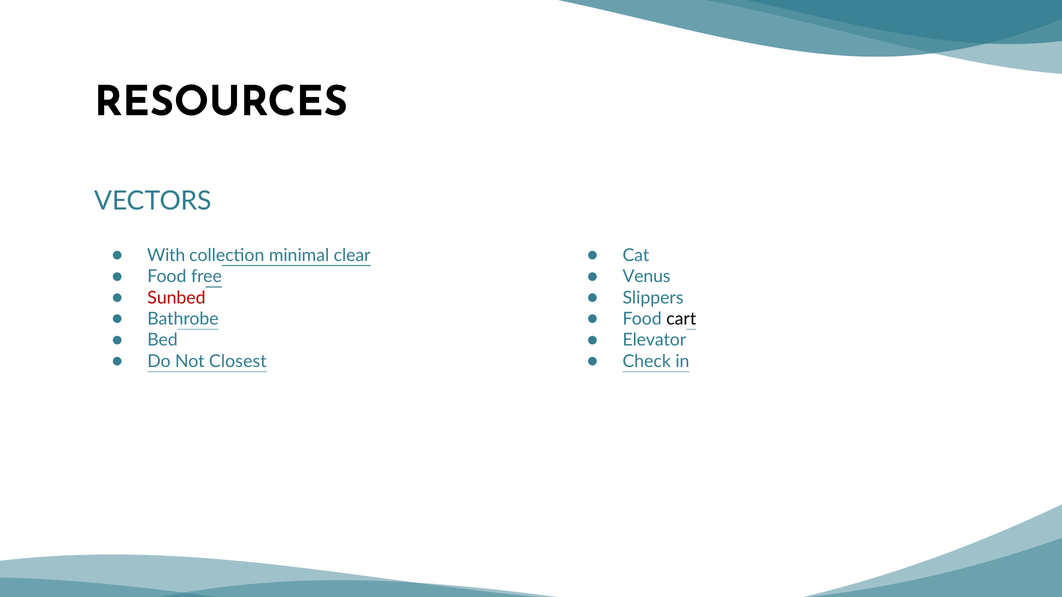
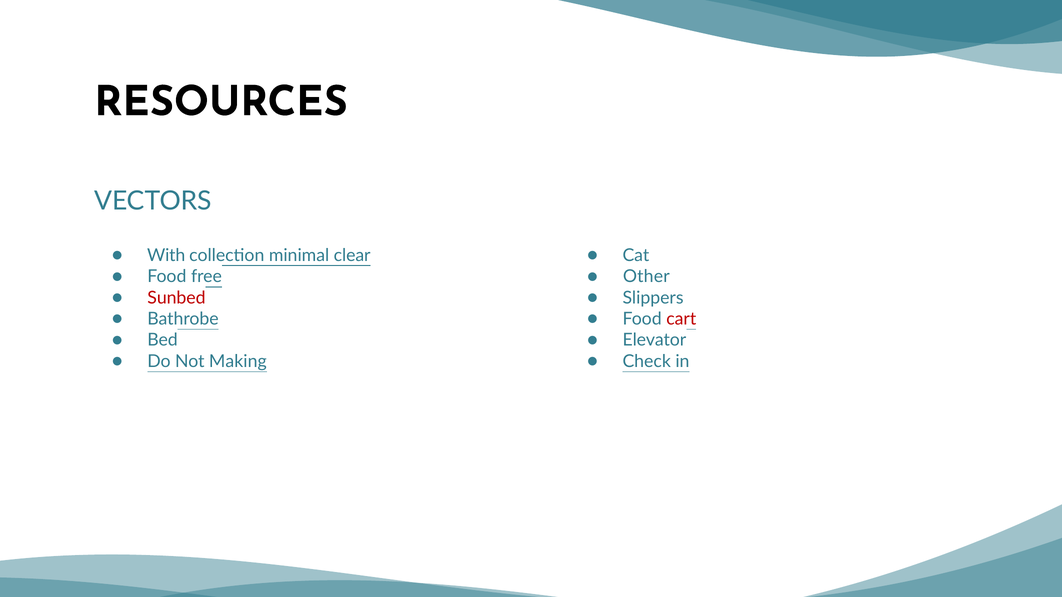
Venus: Venus -> Other (646, 277)
cart colour: black -> red (681, 319)
Closest: Closest -> Making (238, 362)
